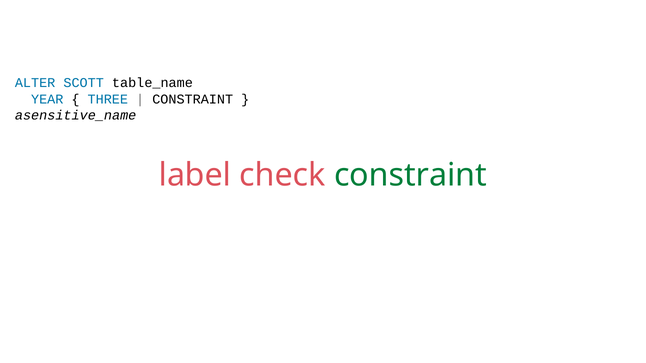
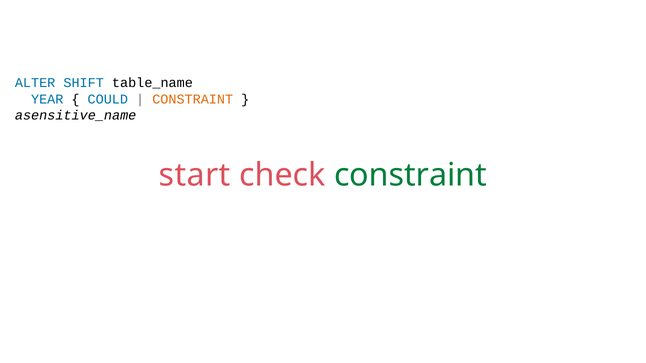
SCOTT: SCOTT -> SHIFT (84, 83)
THREE: THREE -> COULD (108, 99)
CONSTRAINT colour: black -> orange (193, 99)
label: label -> start (195, 175)
